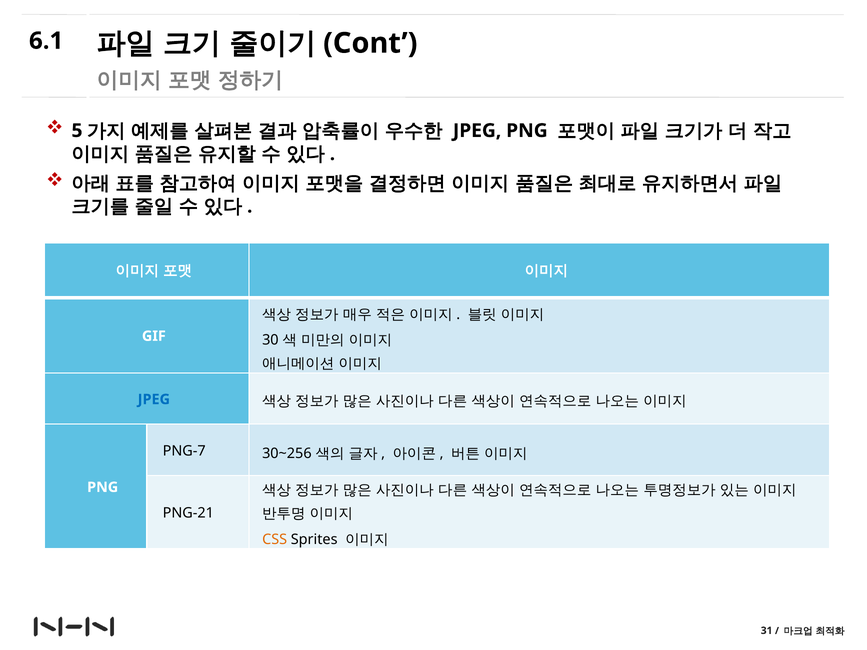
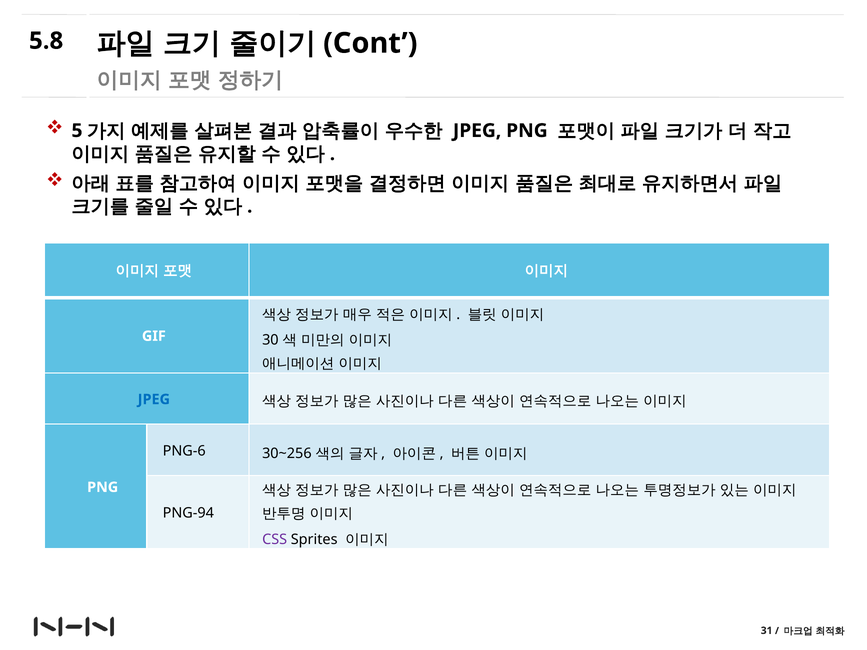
6.1: 6.1 -> 5.8 (46, 41)
PNG-7: PNG-7 -> PNG-6 (184, 451)
PNG-21: PNG-21 -> PNG-94 (188, 513)
CSS colour: orange -> purple (275, 540)
